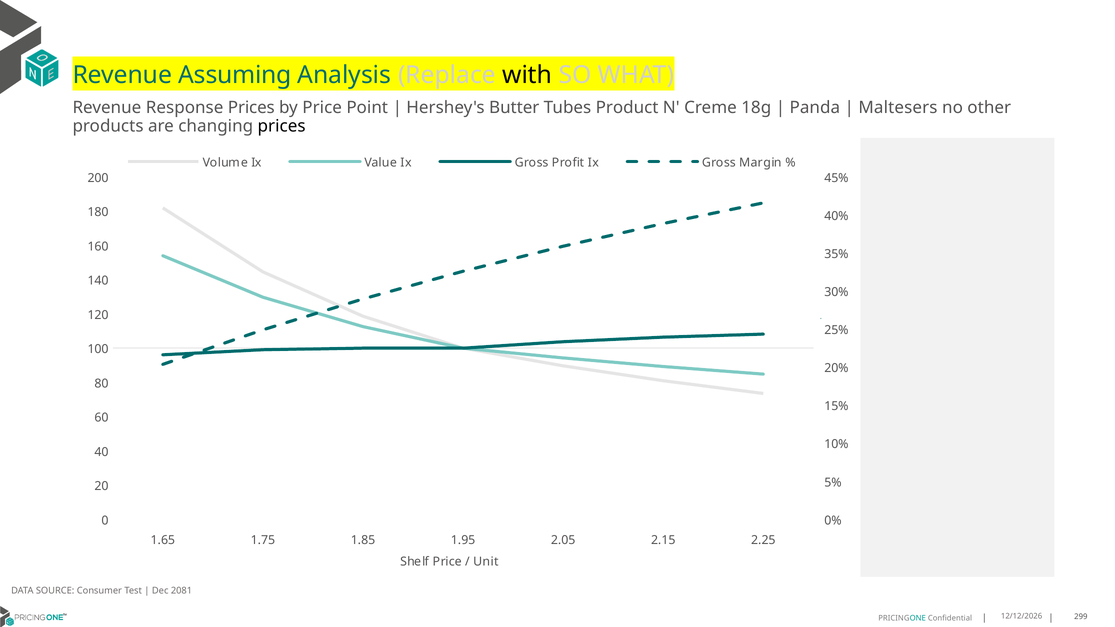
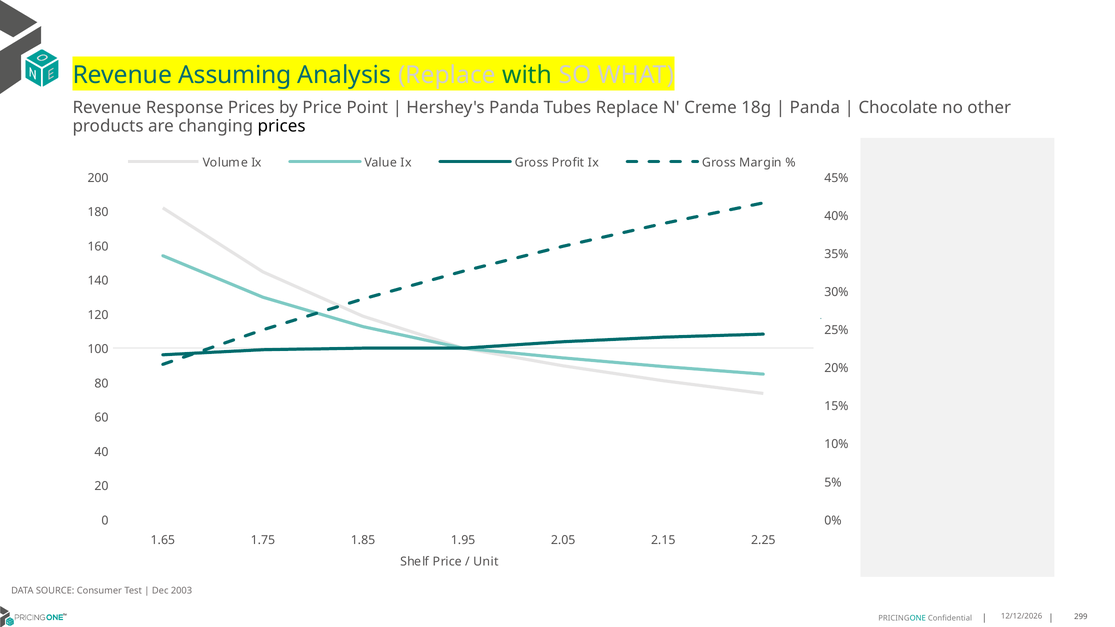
with colour: black -> green (527, 75)
Hershey's Butter: Butter -> Panda (514, 108)
Tubes Product: Product -> Replace (627, 108)
Maltesers: Maltesers -> Chocolate (898, 108)
2081: 2081 -> 2003 (182, 591)
